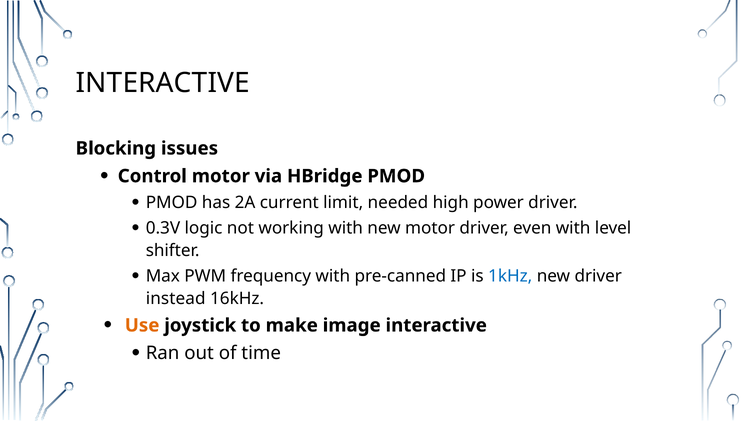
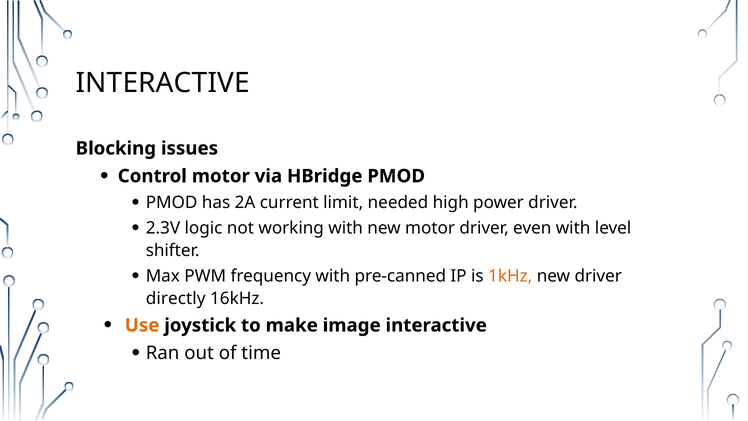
0.3V: 0.3V -> 2.3V (163, 228)
1kHz colour: blue -> orange (510, 276)
instead: instead -> directly (176, 298)
